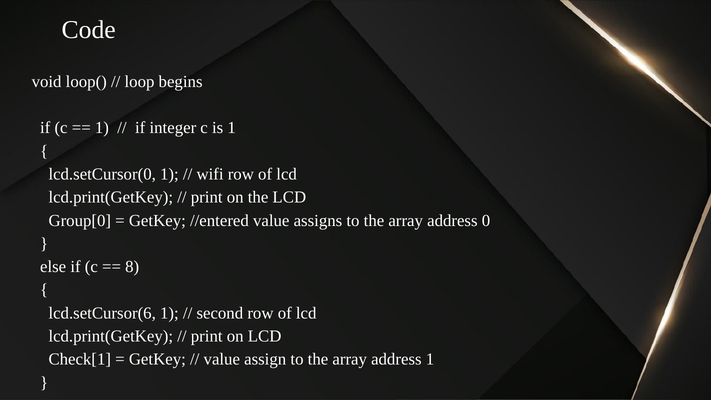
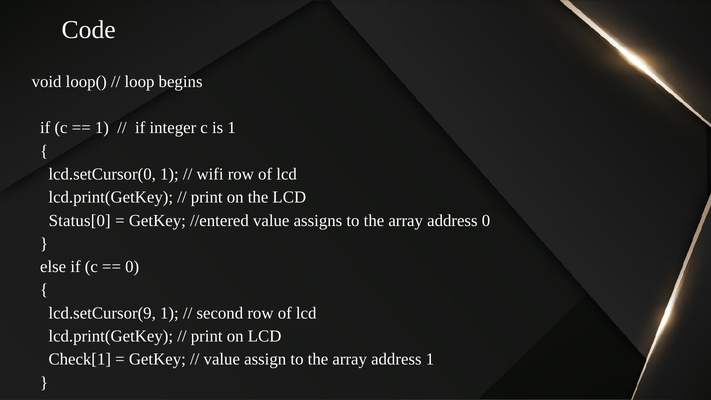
Group[0: Group[0 -> Status[0 (80, 220)
8: 8 -> 0 (132, 267)
lcd.setCursor(6: lcd.setCursor(6 -> lcd.setCursor(9 (102, 313)
